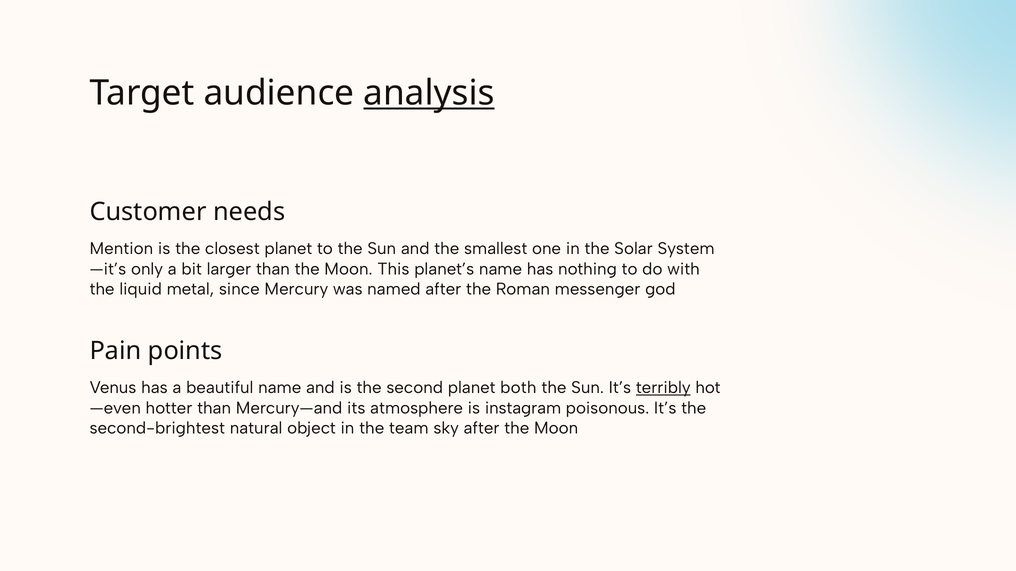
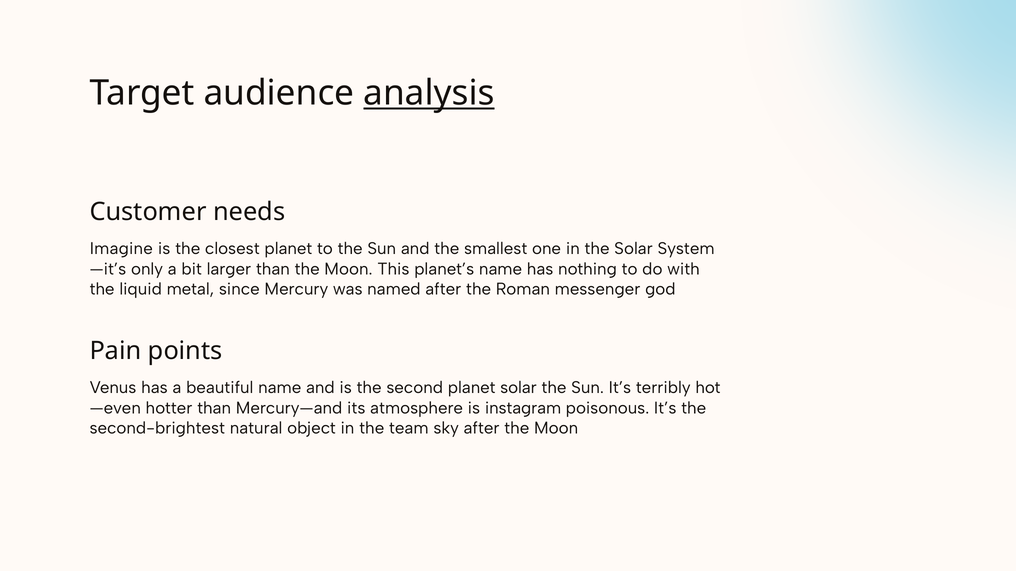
Mention: Mention -> Imagine (121, 249)
planet both: both -> solar (518, 388)
terribly underline: present -> none (663, 388)
